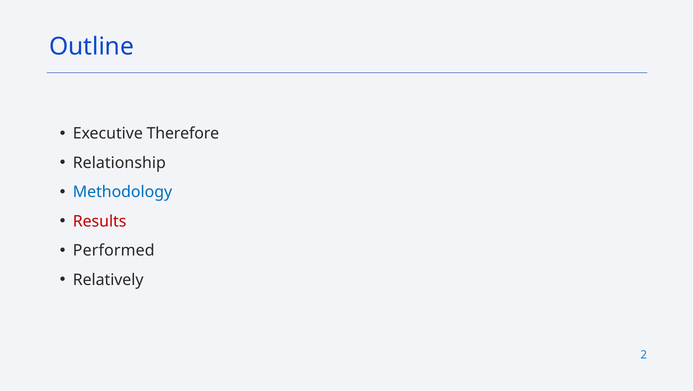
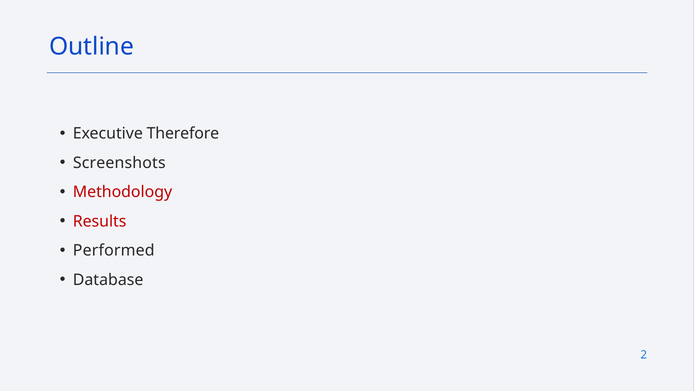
Relationship: Relationship -> Screenshots (119, 163)
Methodology colour: blue -> red (122, 192)
Relatively: Relatively -> Database (108, 279)
